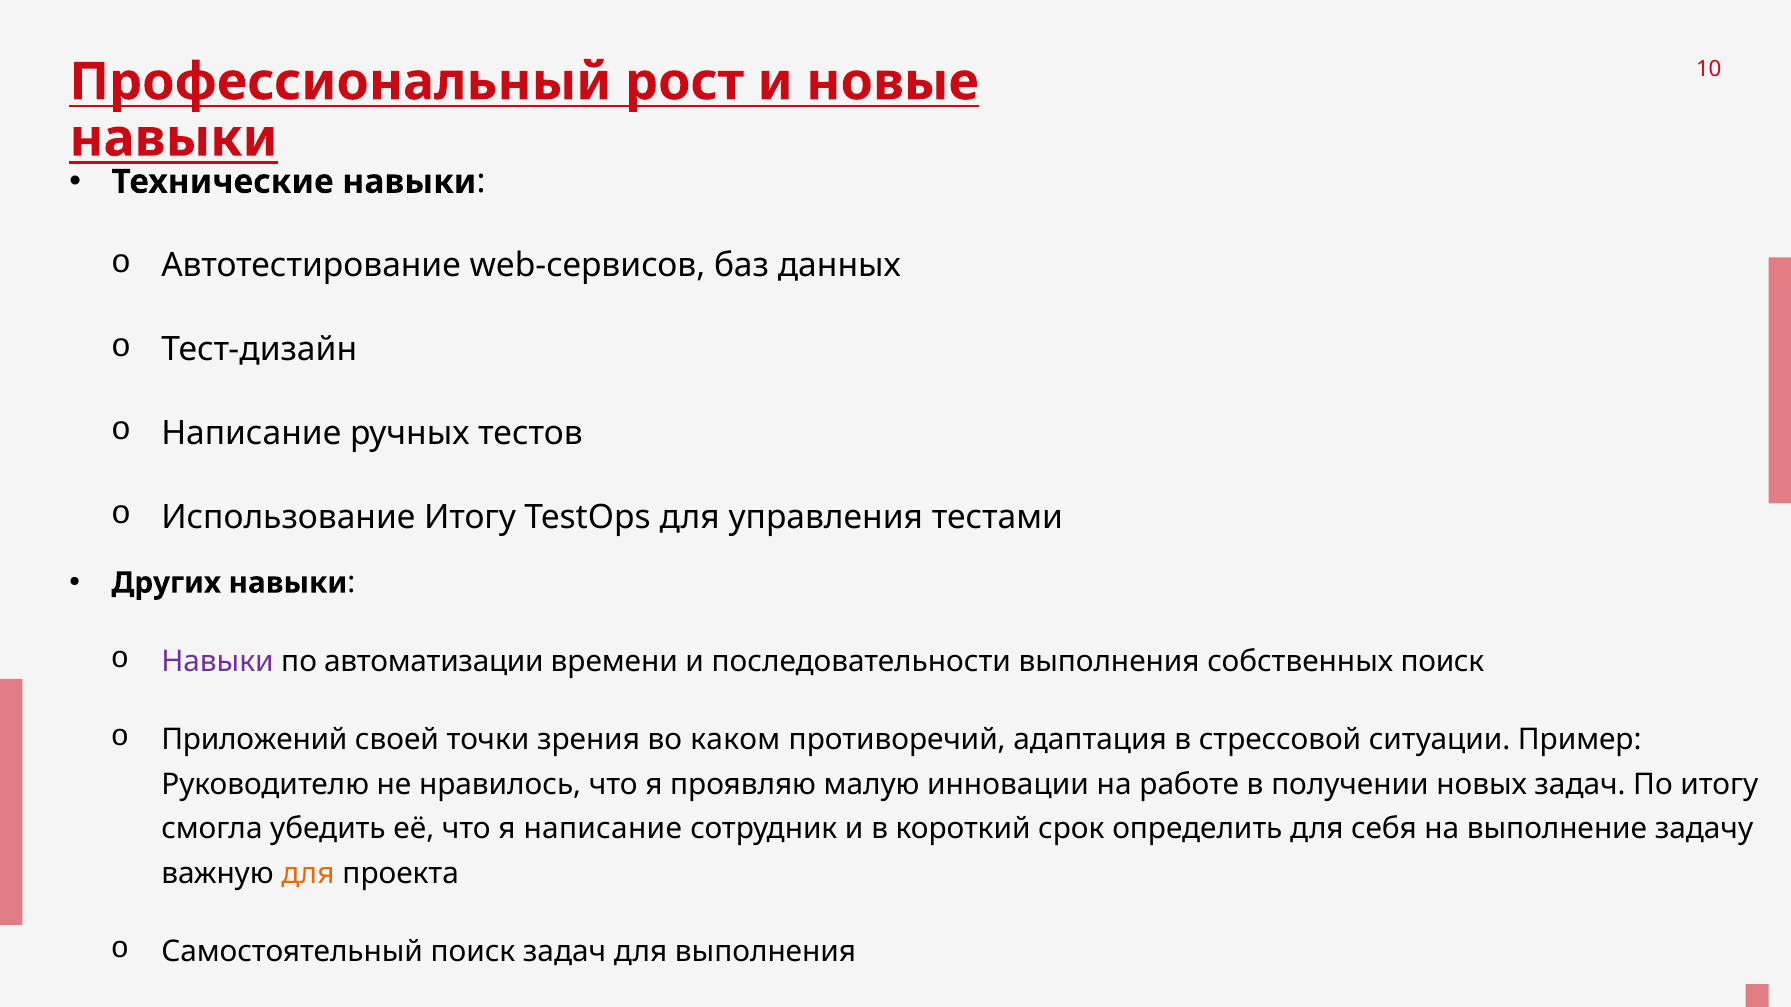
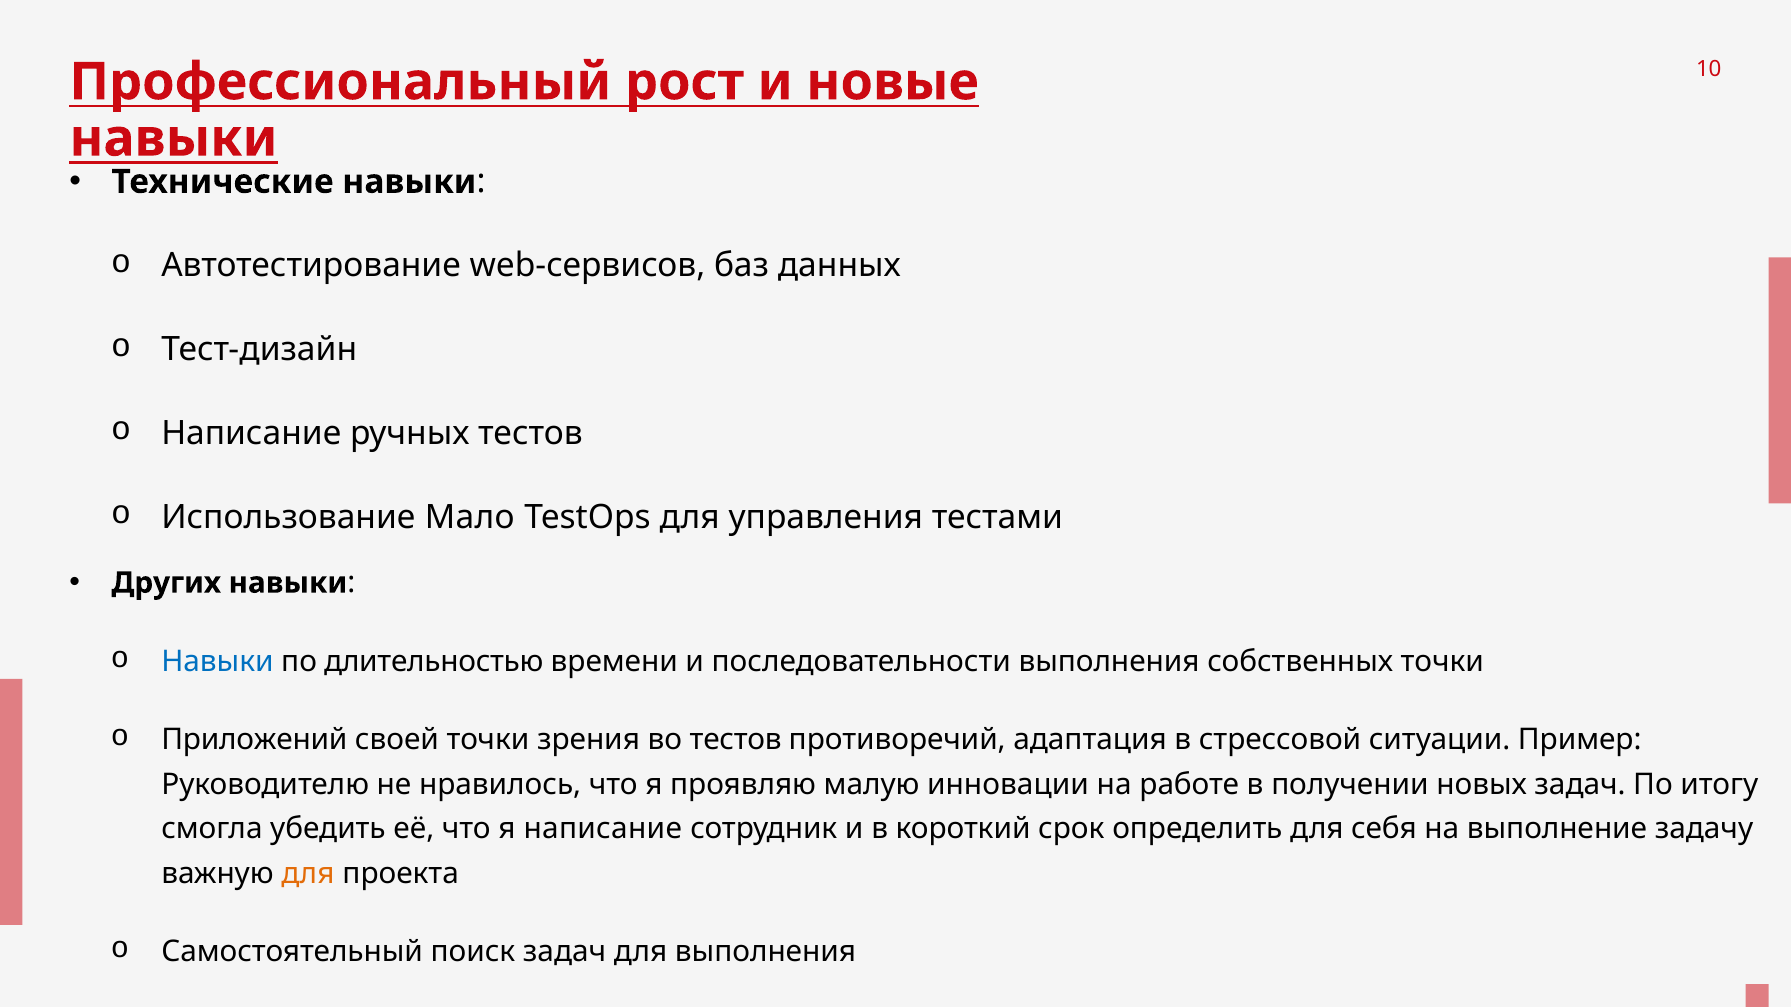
Использование Итогу: Итогу -> Мало (470, 518)
Навыки colour: purple -> blue (217, 661)
автоматизации: автоматизации -> длительностью (434, 661)
собственных поиск: поиск -> точки (1442, 661)
во каком: каком -> тестов (736, 740)
